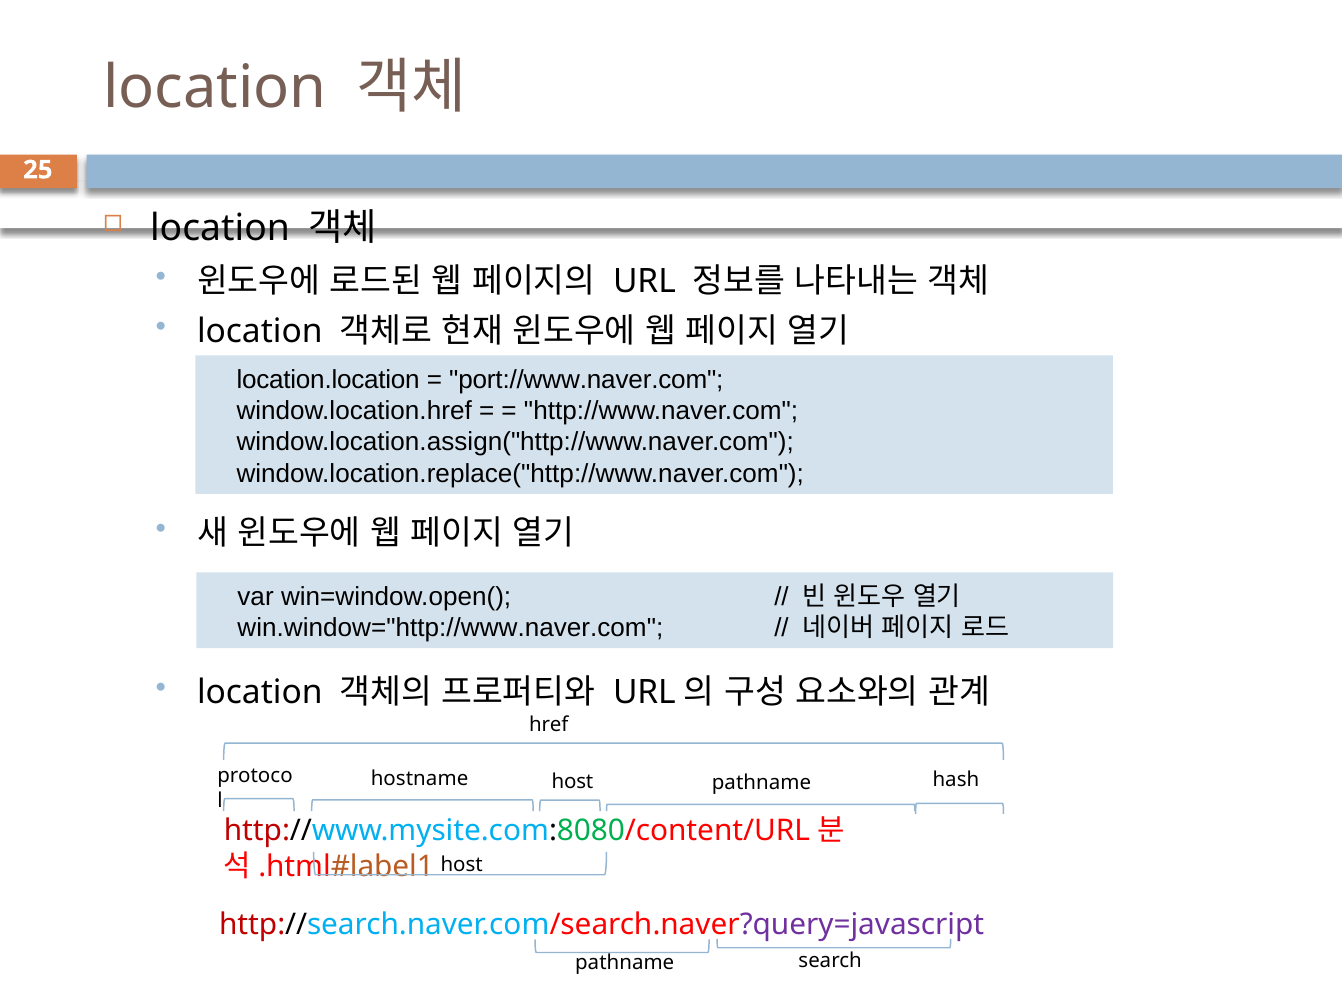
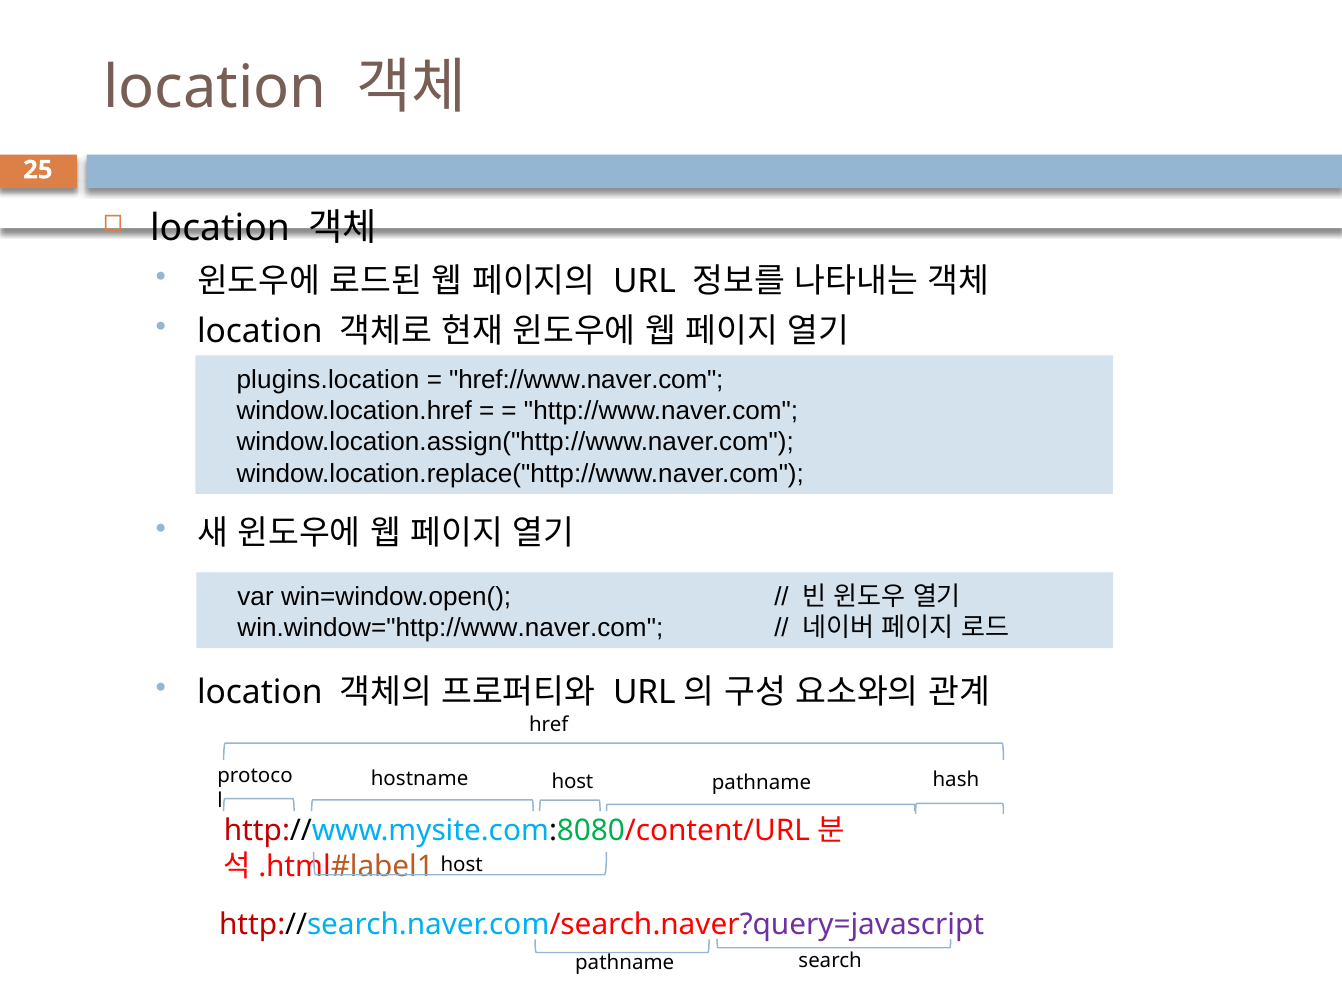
location.location: location.location -> plugins.location (328, 379)
port://www.naver.com: port://www.naver.com -> href://www.naver.com (586, 379)
